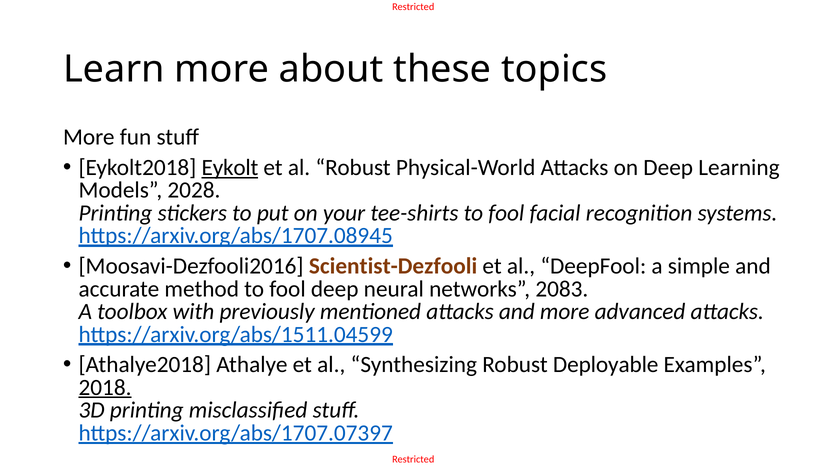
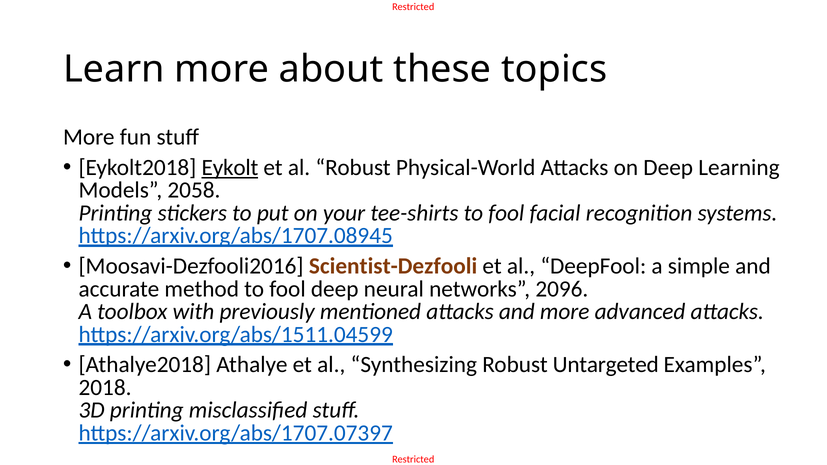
2028: 2028 -> 2058 (194, 190)
2083: 2083 -> 2096 (562, 289)
Deployable: Deployable -> Untargeted (606, 365)
2018 underline: present -> none (105, 388)
